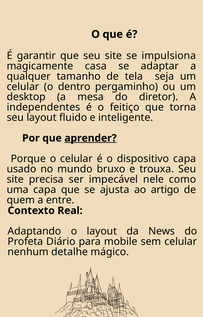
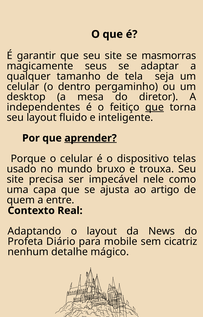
impulsiona: impulsiona -> masmorras (169, 56)
casa: casa -> seus (96, 66)
que underline: none -> present (155, 107)
dispositivo capa: capa -> telas (185, 159)
sem celular: celular -> cicatriz (181, 242)
